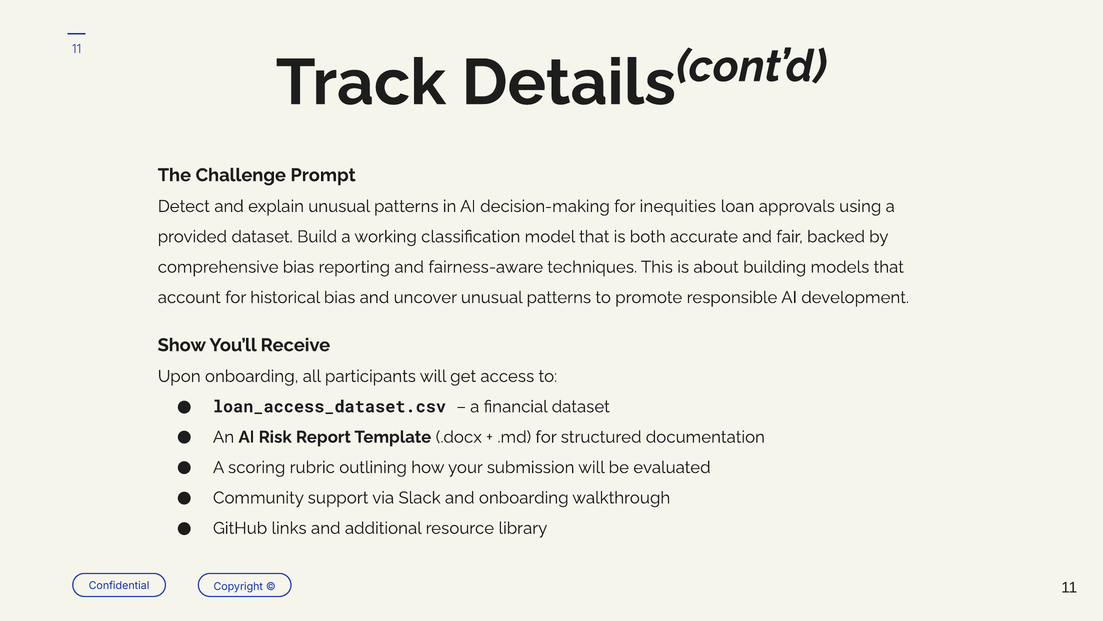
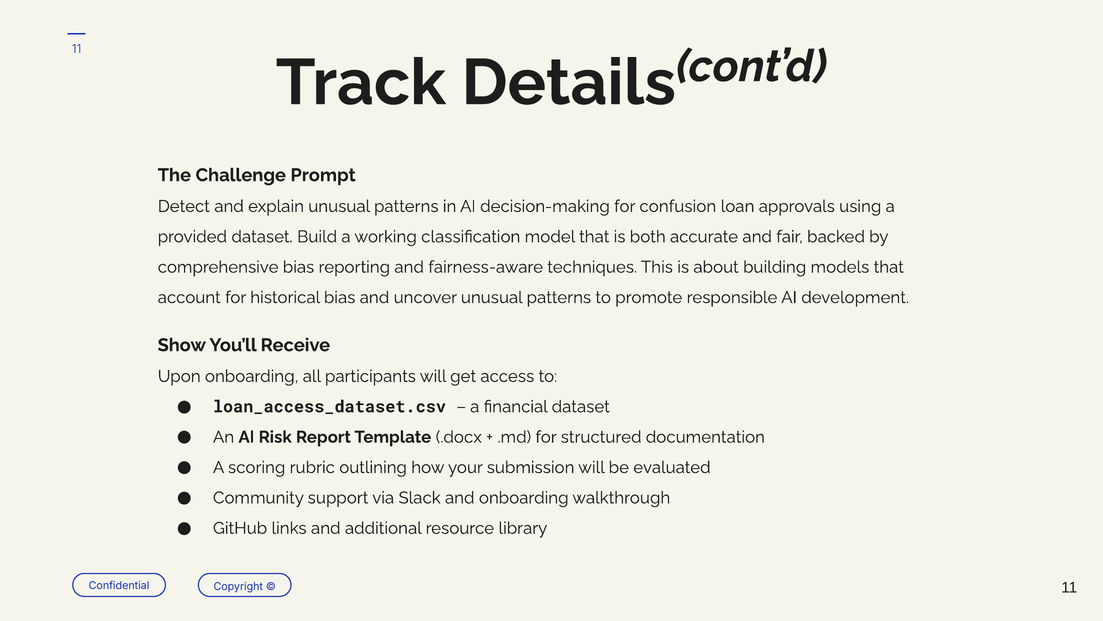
inequities: inequities -> confusion (678, 206)
